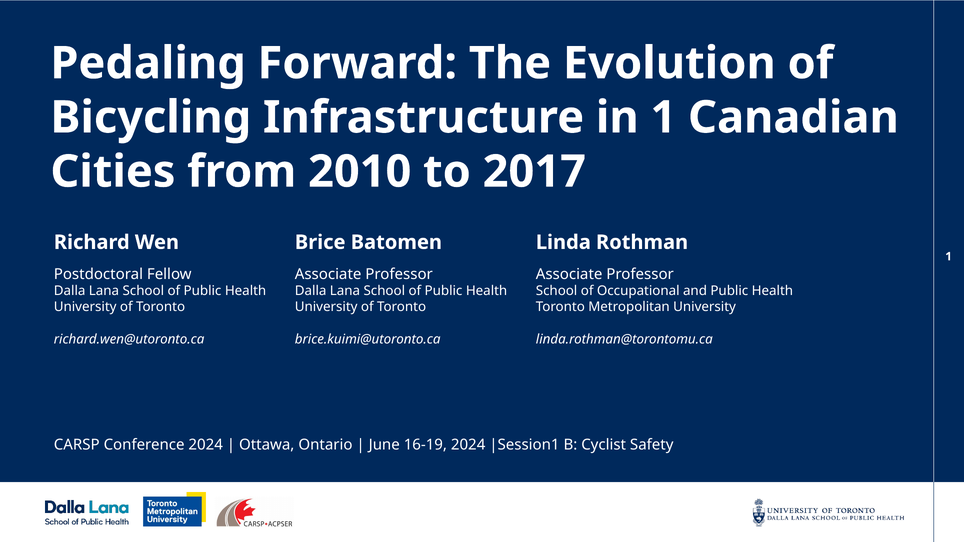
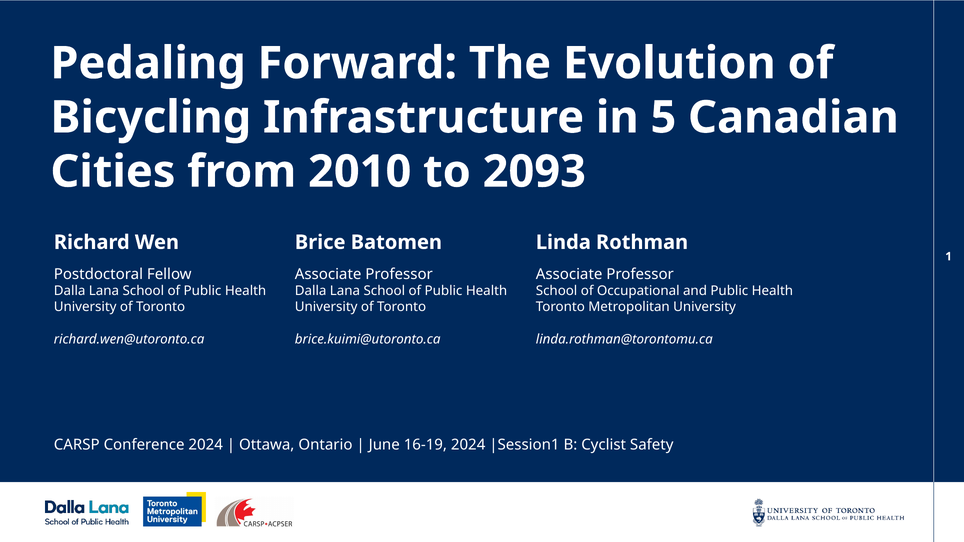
in 1: 1 -> 5 (663, 118)
2017: 2017 -> 2093 (534, 172)
